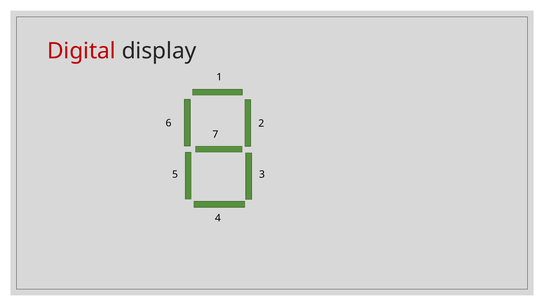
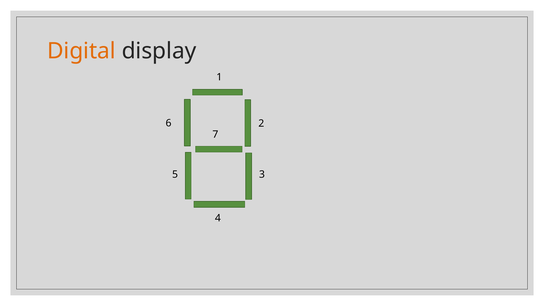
Digital colour: red -> orange (81, 51)
